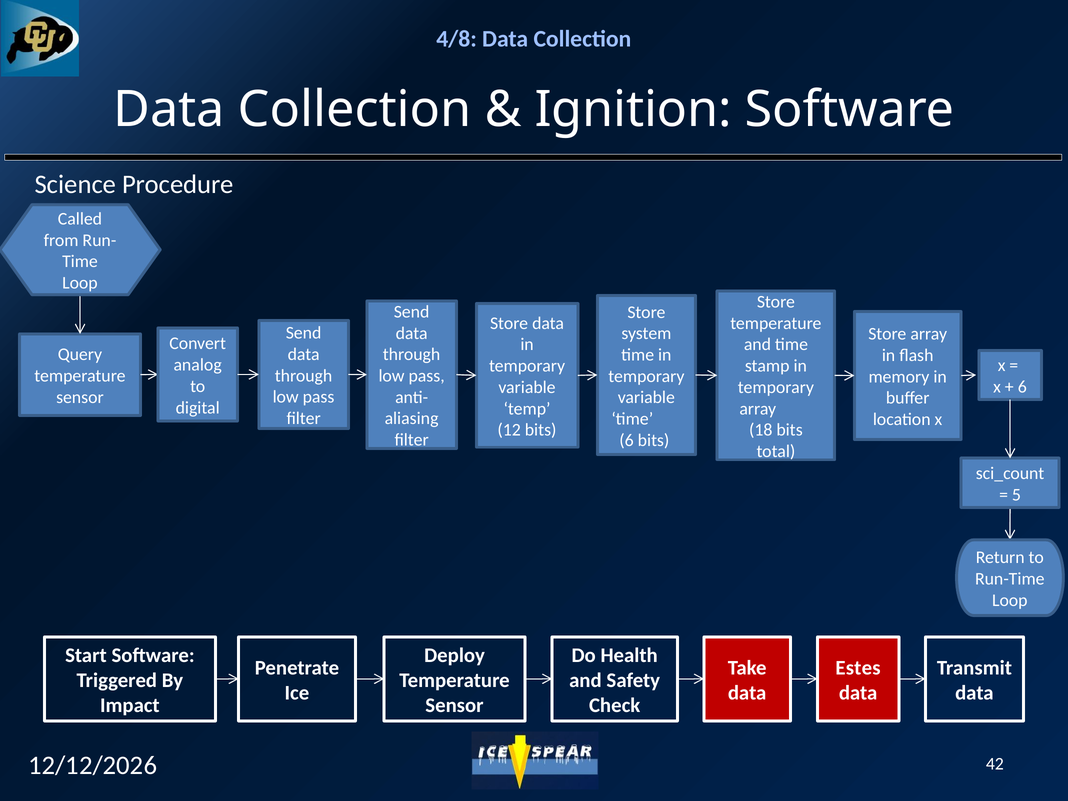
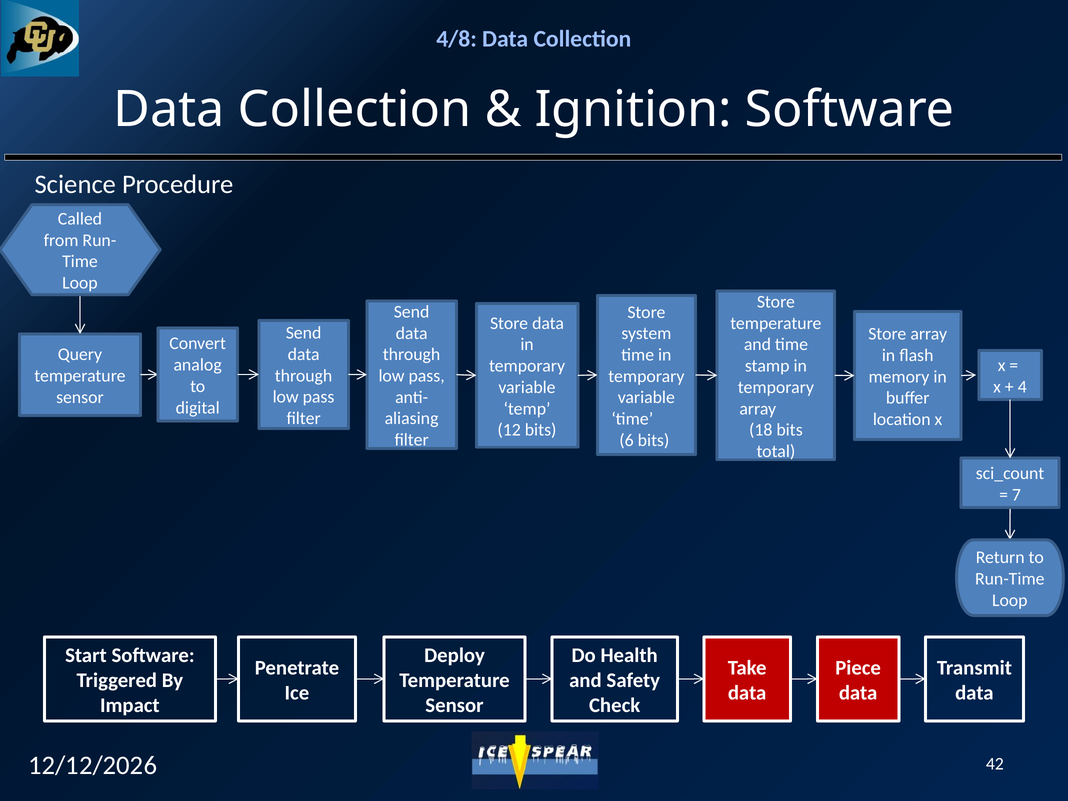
6: 6 -> 4 (1022, 387)
5: 5 -> 7 (1016, 495)
Estes: Estes -> Piece (858, 668)
